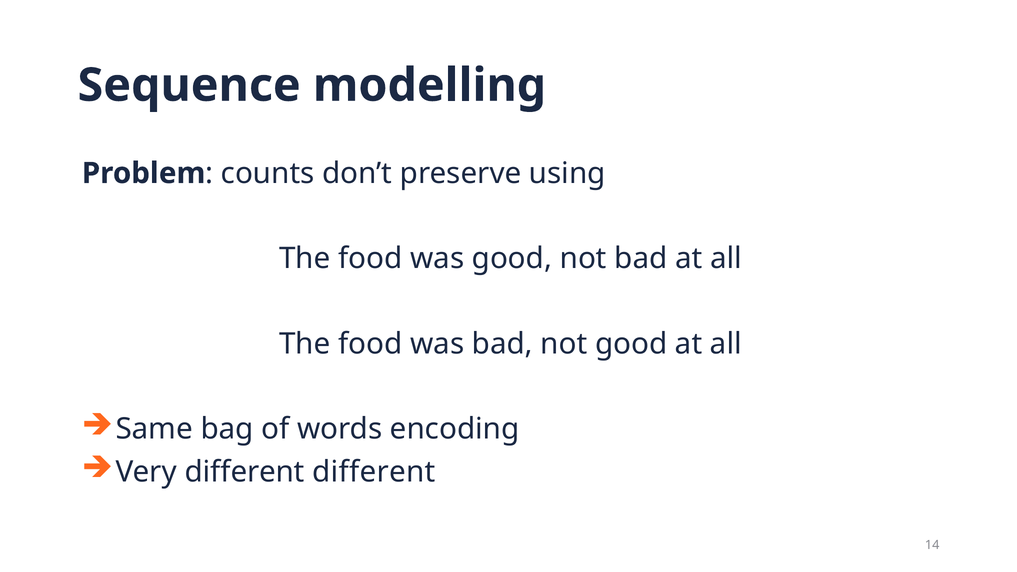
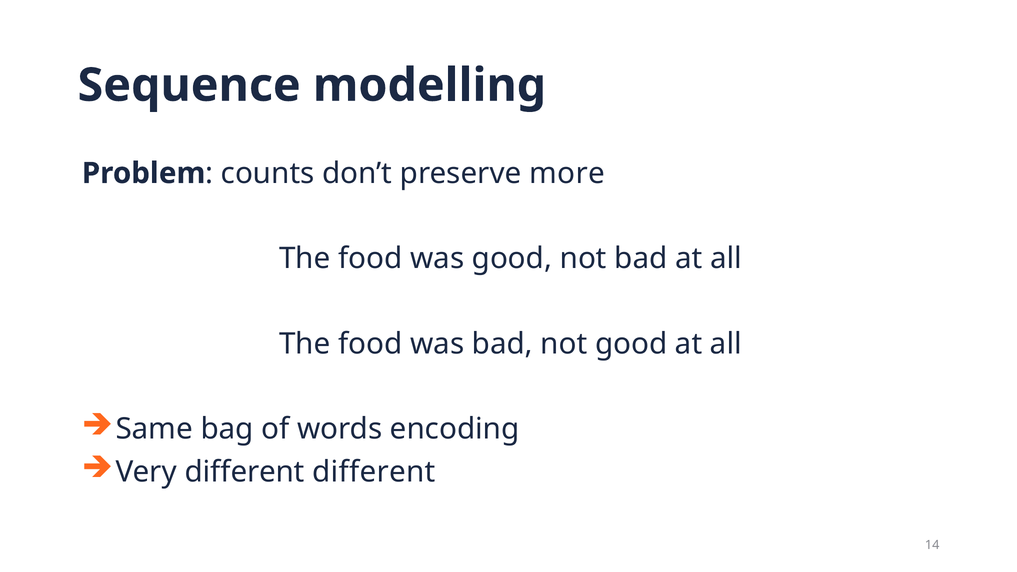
using: using -> more (567, 173)
